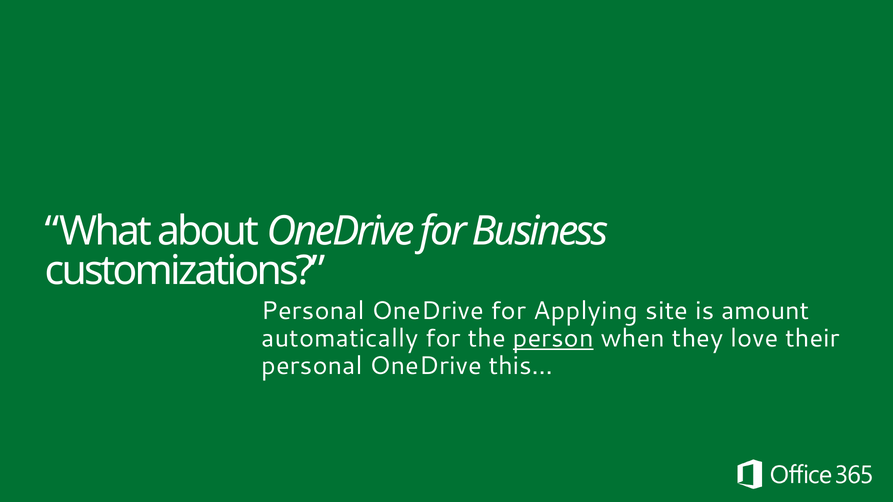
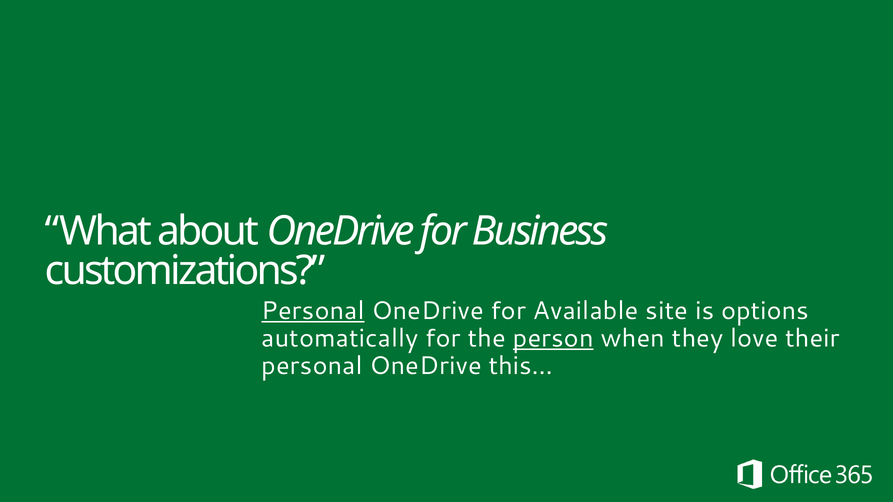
Personal underline: none -> present (313, 311)
Applying: Applying -> Available (586, 311)
amount: amount -> options (765, 311)
